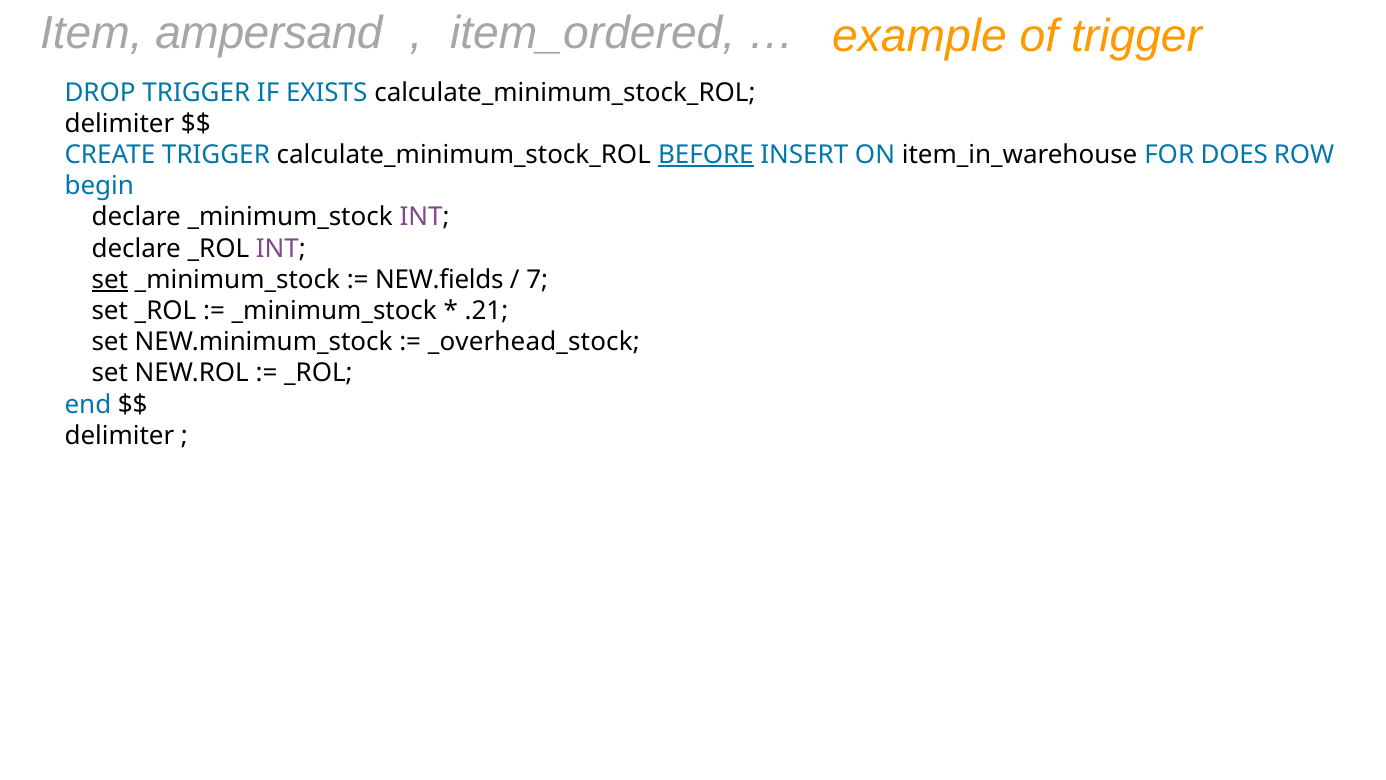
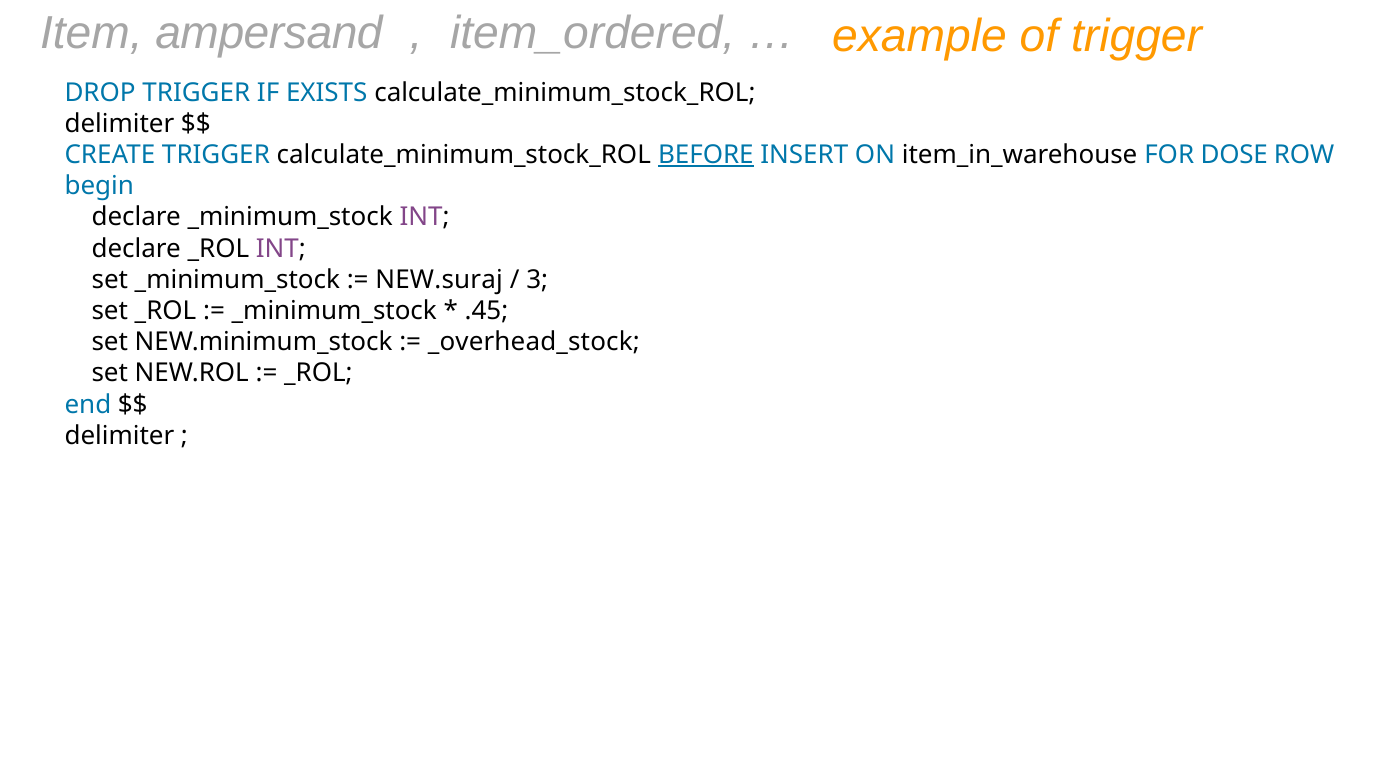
DOES: DOES -> DOSE (1234, 155)
set underline: present -> none (110, 280)
NEW.fields: NEW.fields -> NEW.suraj (439, 280)
7: 7 -> 3 (537, 280)
.21: .21 -> .45 (486, 311)
